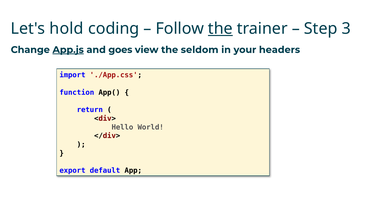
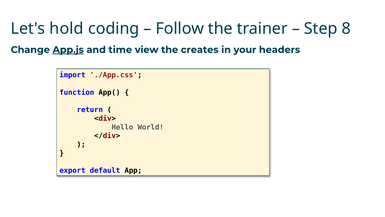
the underline: present -> none (220, 28)
3: 3 -> 8 (346, 28)
goes: goes -> time (120, 50)
seldom: seldom -> creates (200, 50)
